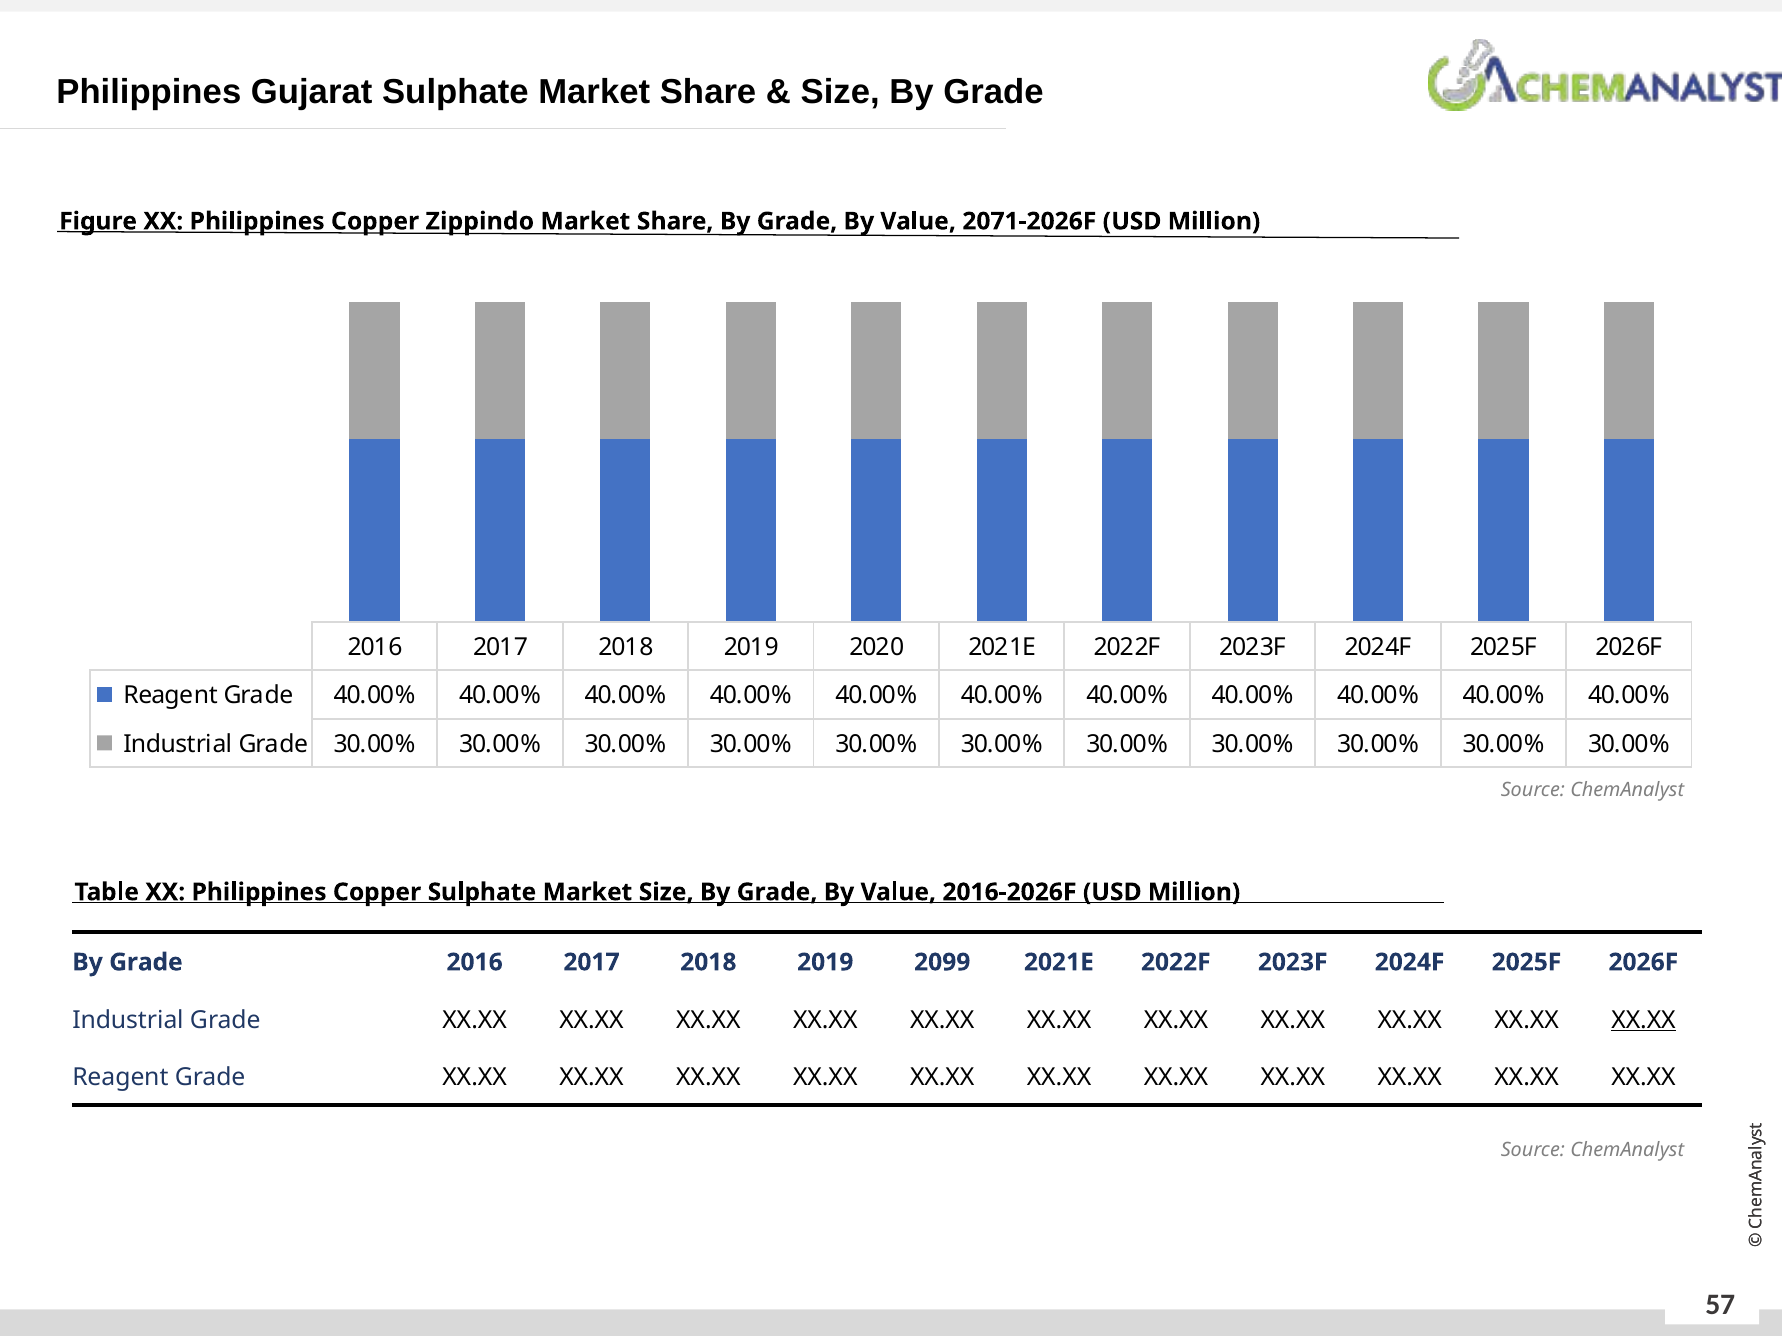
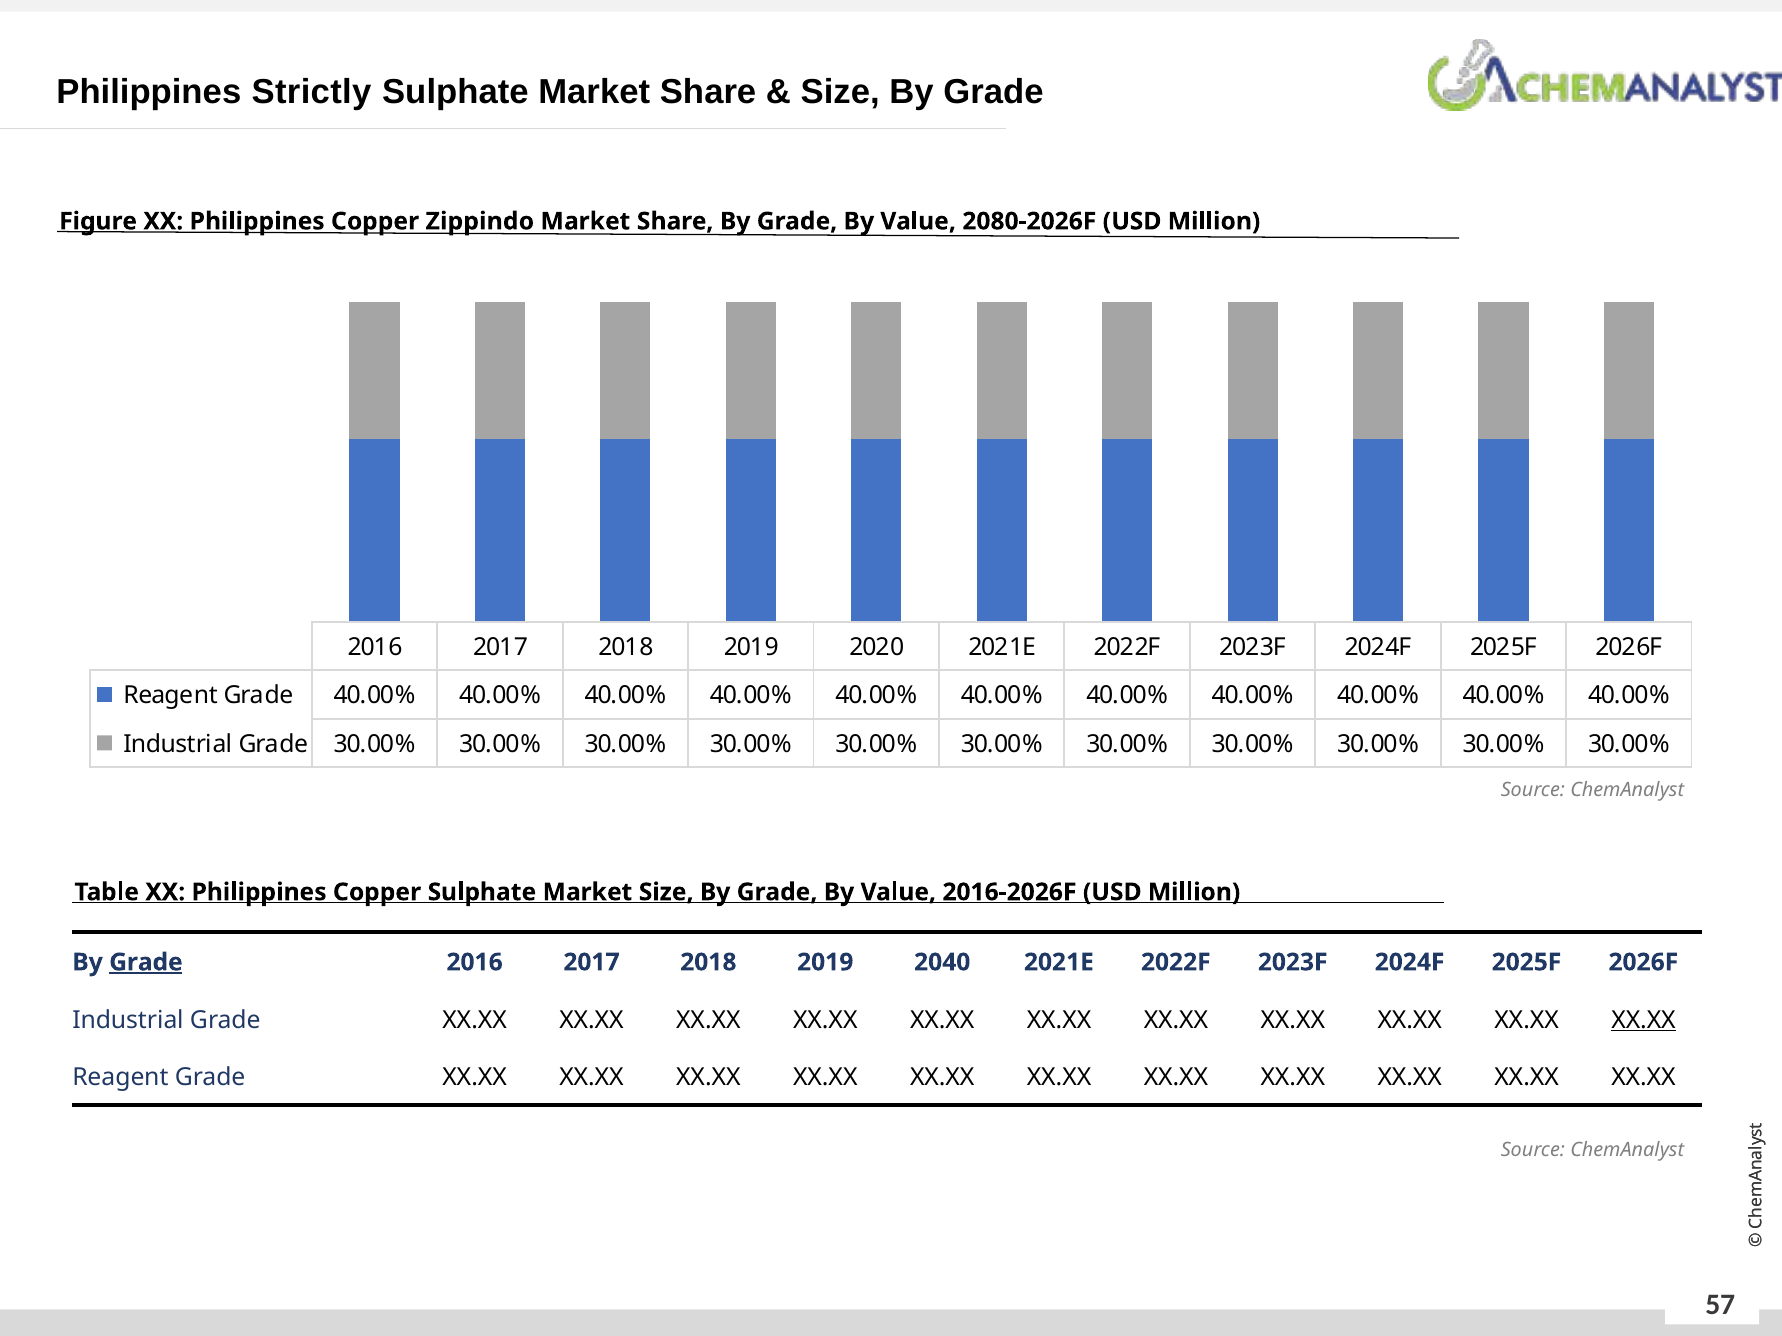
Gujarat: Gujarat -> Strictly (312, 92)
2071-2026F: 2071-2026F -> 2080-2026F (1029, 221)
Grade underline: none -> present (146, 963)
2099: 2099 -> 2040 (942, 963)
